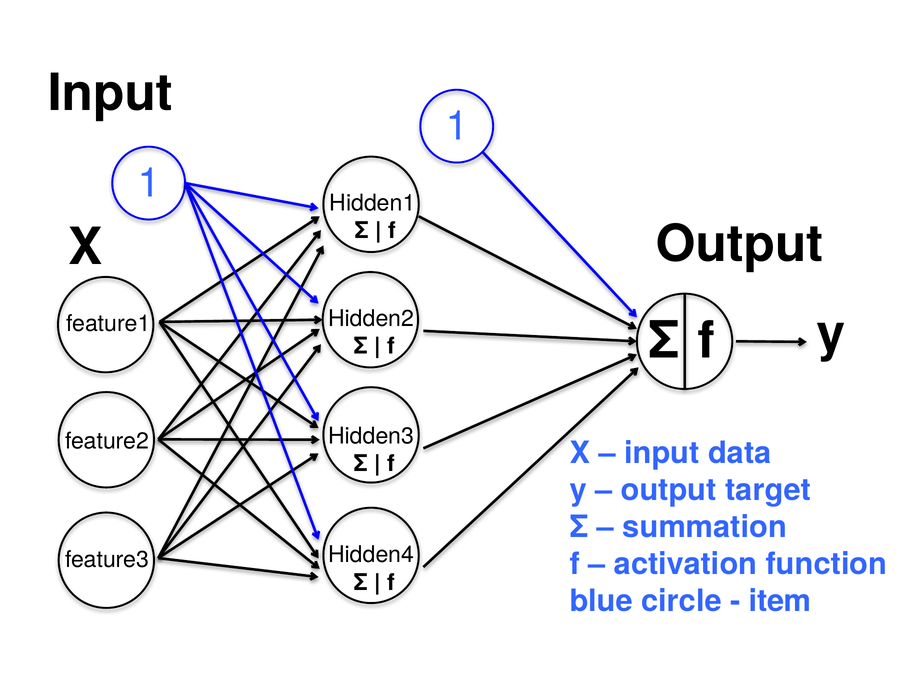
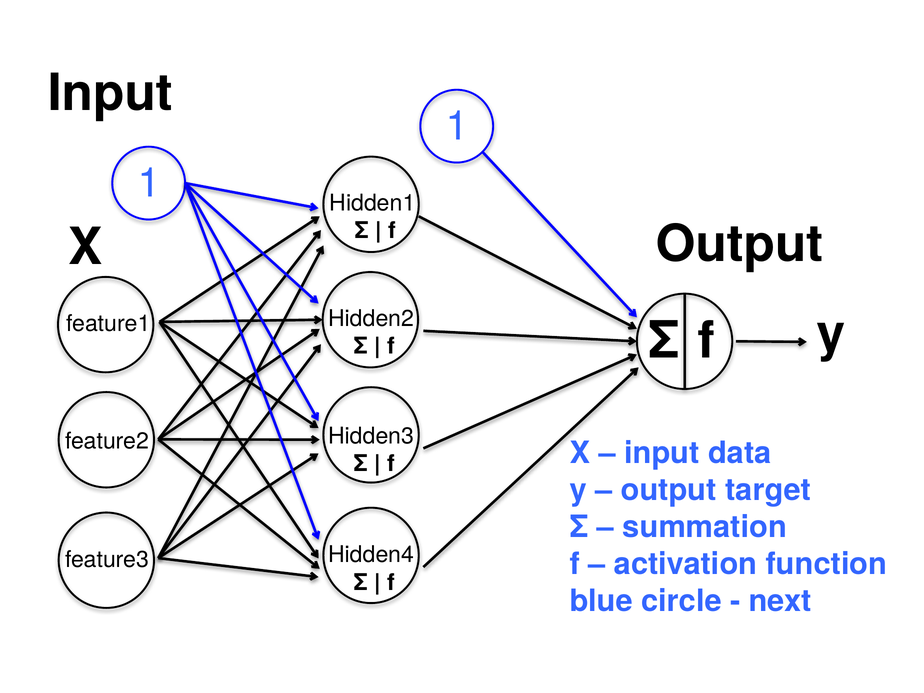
item: item -> next (780, 601)
